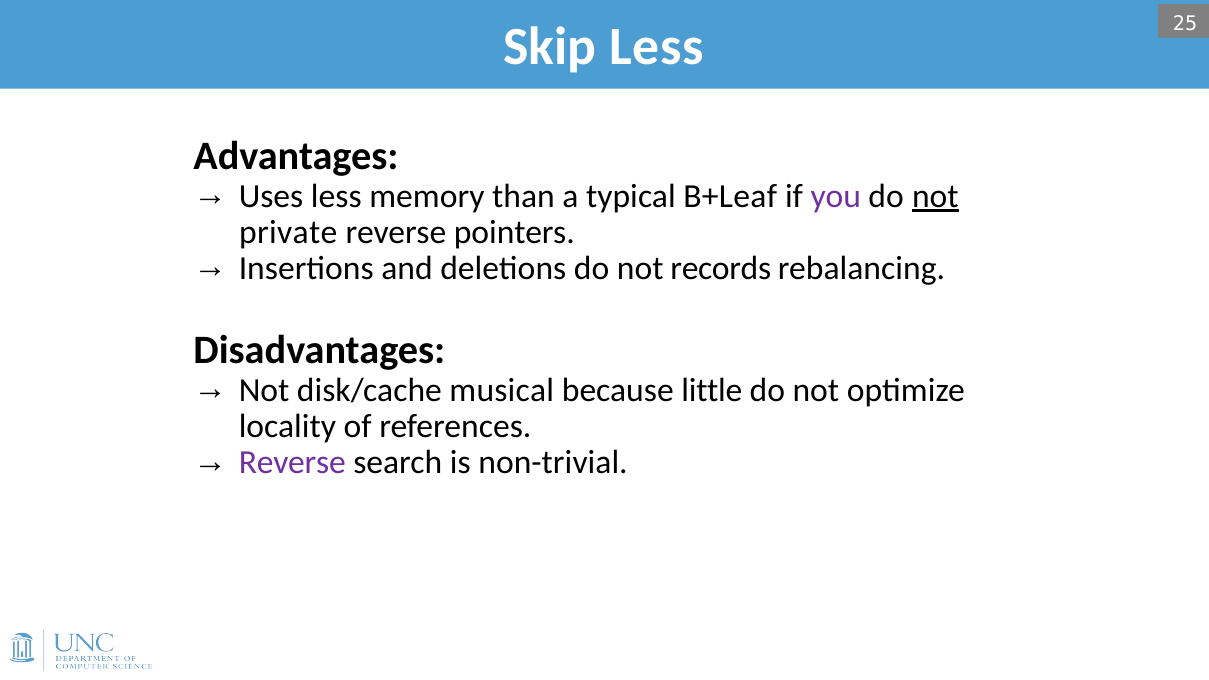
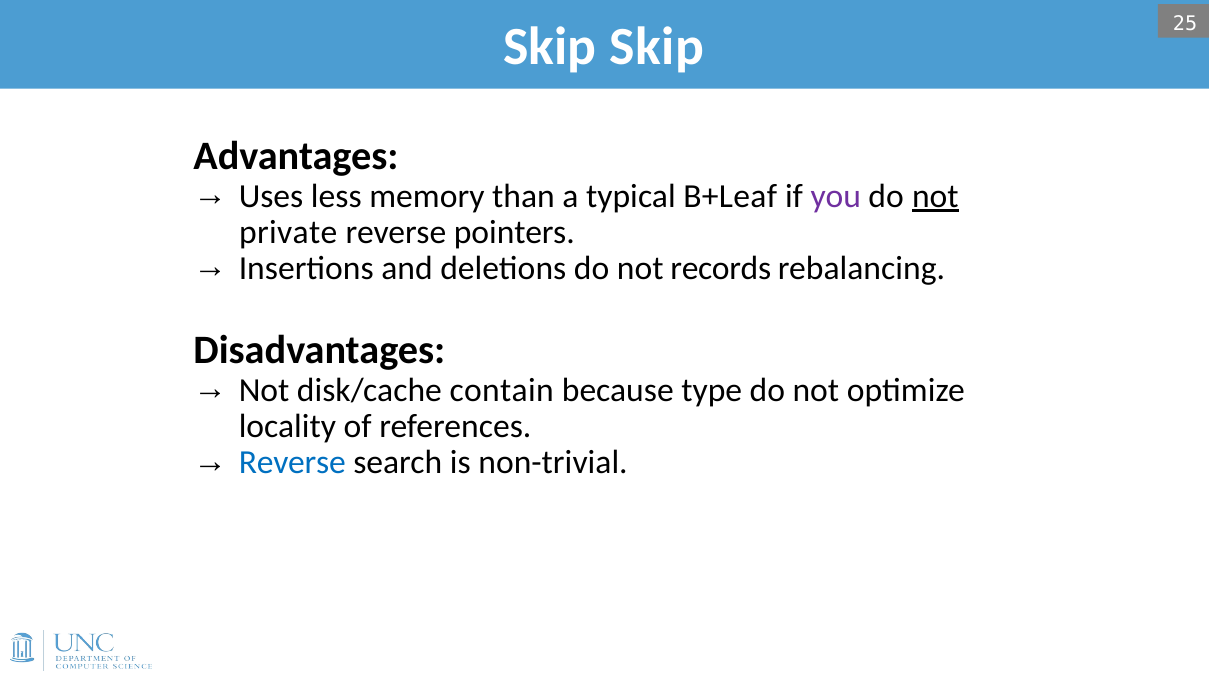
Skip Less: Less -> Skip (657, 47)
musical: musical -> contain (502, 390)
little: little -> type (712, 390)
Reverse colour: purple -> blue (292, 463)
